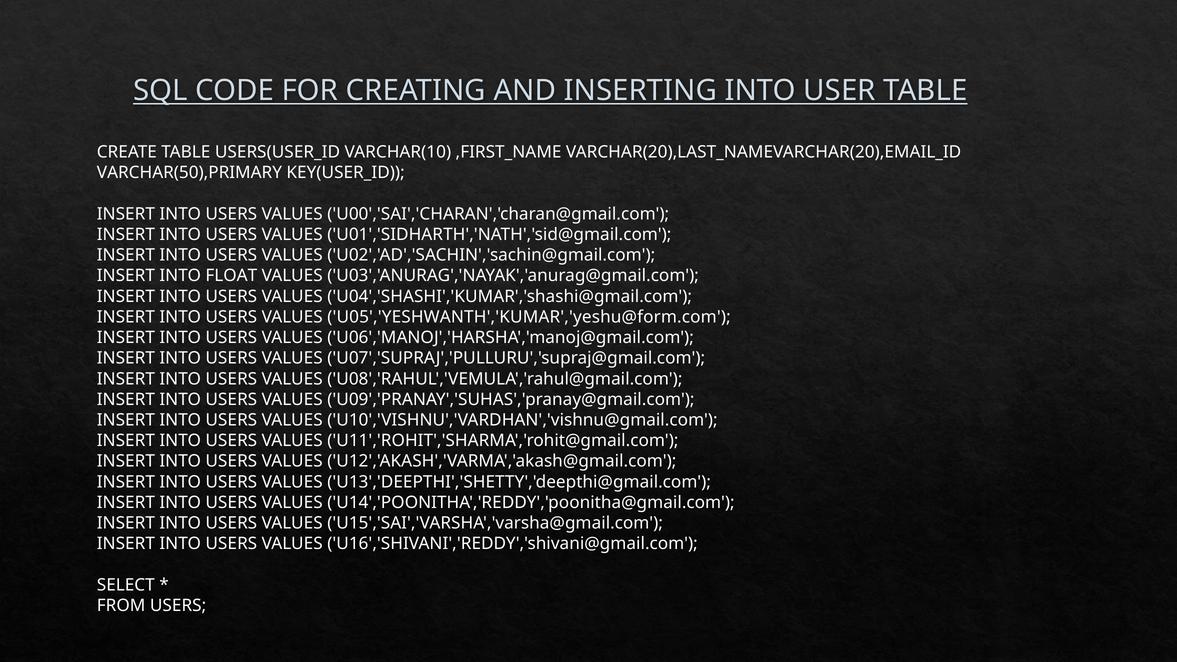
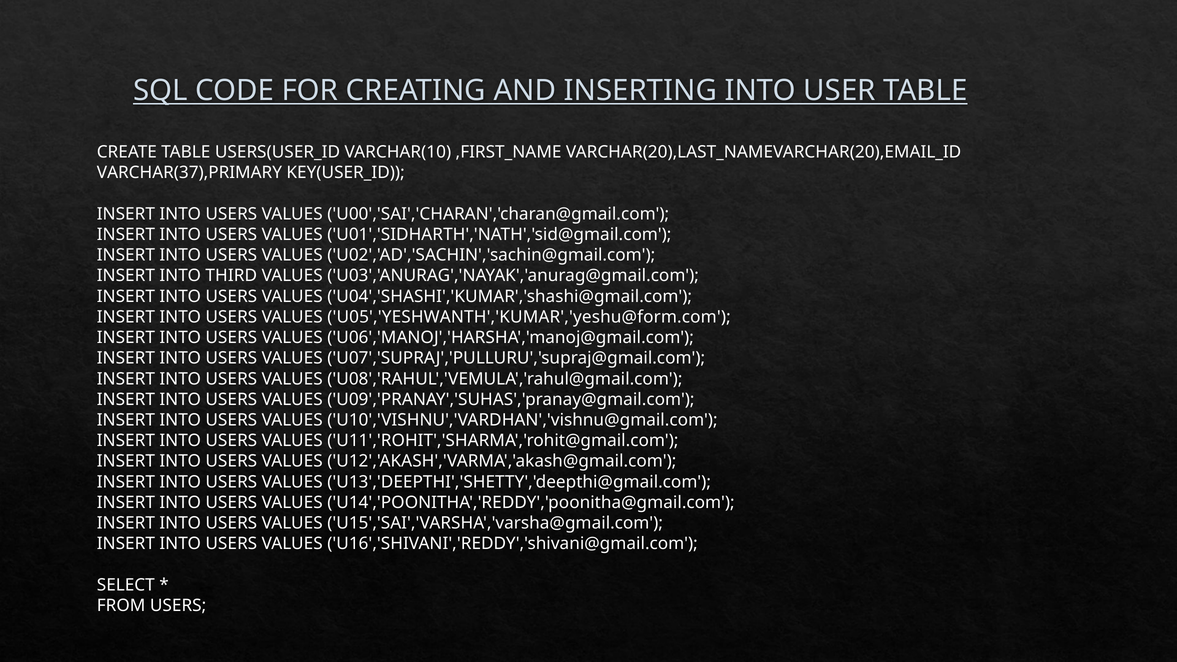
VARCHAR(50),PRIMARY: VARCHAR(50),PRIMARY -> VARCHAR(37),PRIMARY (189, 173)
FLOAT: FLOAT -> THIRD (231, 276)
